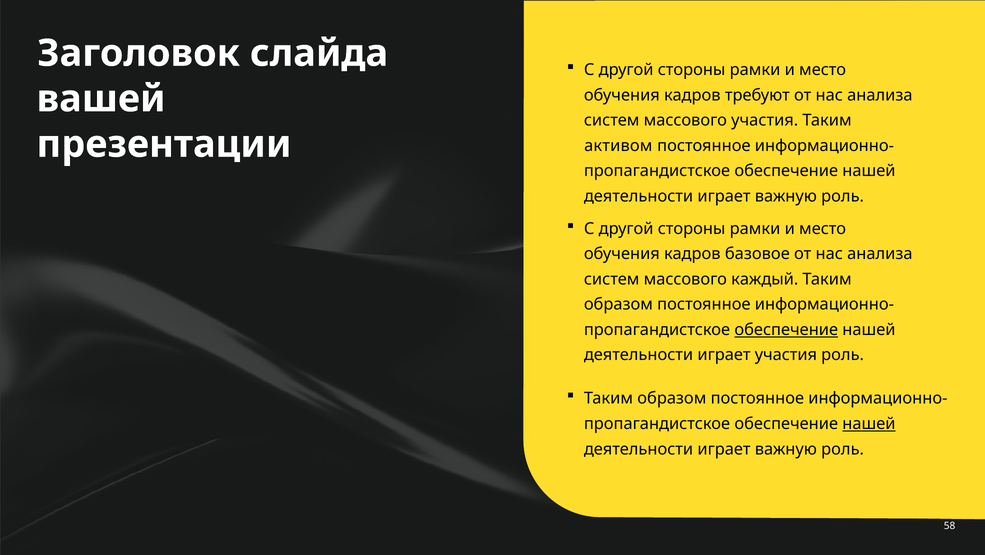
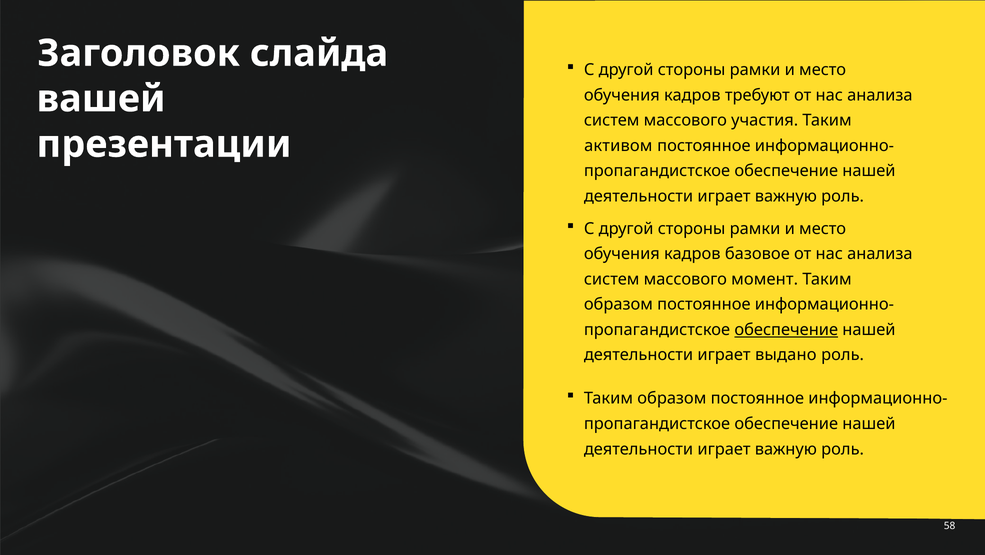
каждый: каждый -> момент (765, 279)
играет участия: участия -> выдано (786, 355)
нашей underline: present -> none (869, 424)
